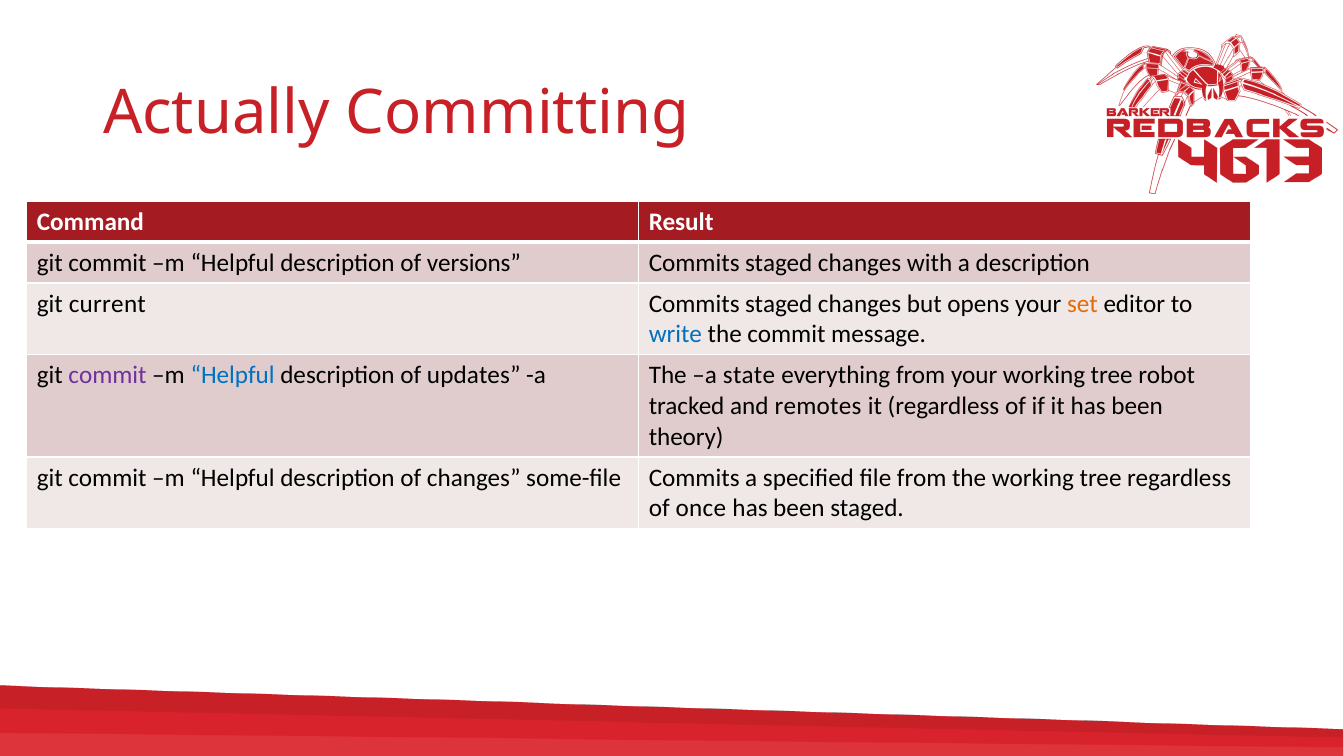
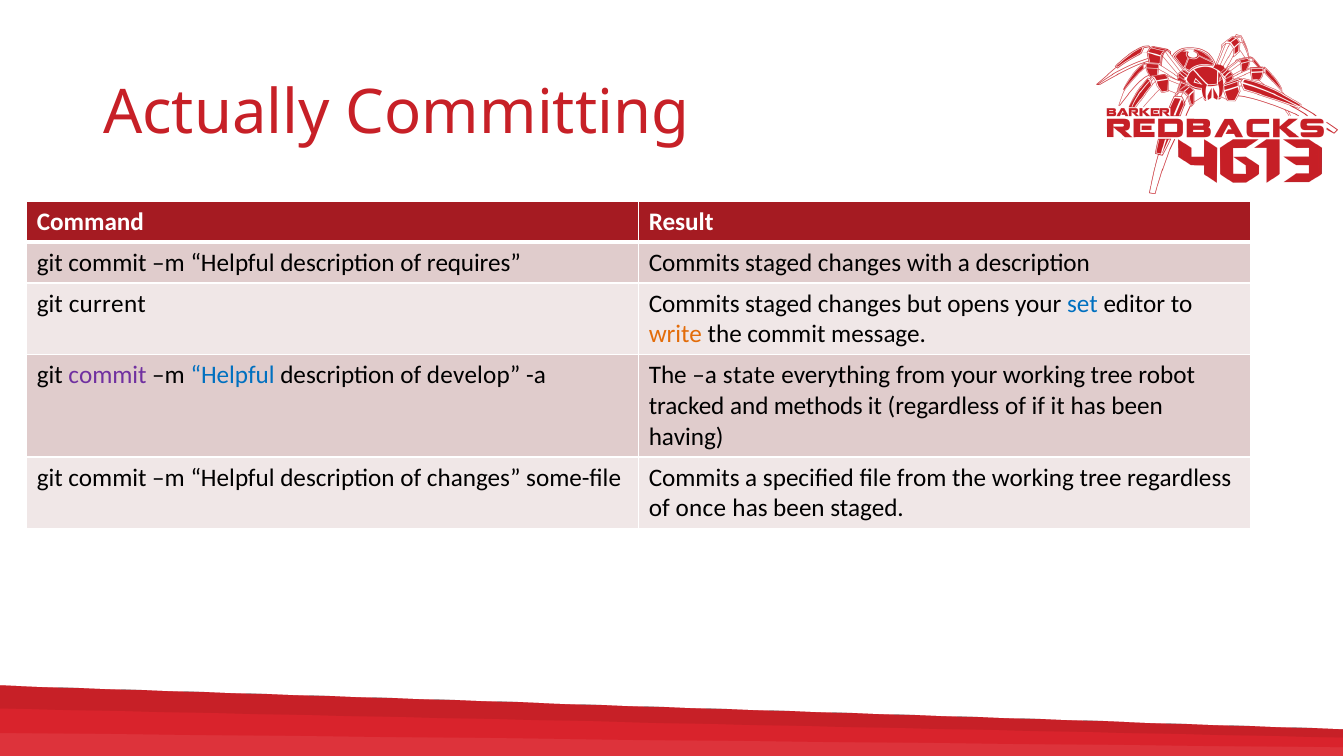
versions: versions -> requires (474, 263)
set colour: orange -> blue (1082, 303)
write colour: blue -> orange (675, 334)
updates: updates -> develop (474, 375)
remotes: remotes -> methods (818, 406)
theory: theory -> having (686, 437)
